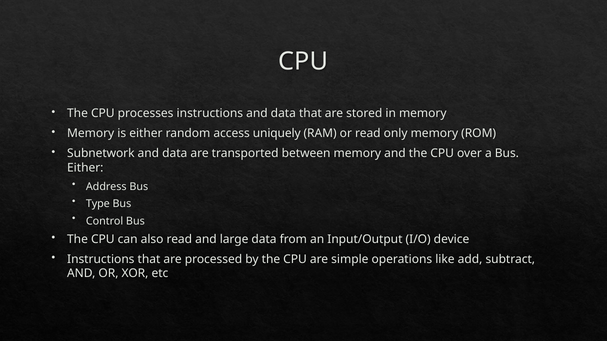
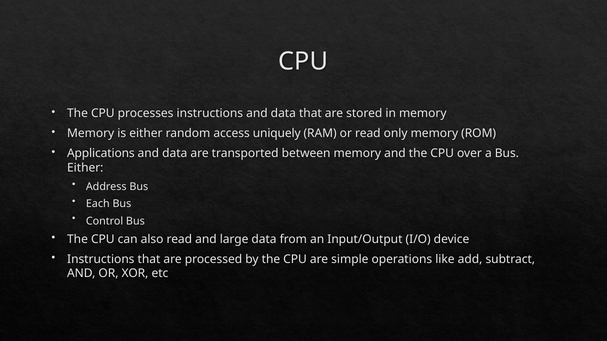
Subnetwork: Subnetwork -> Applications (101, 154)
Type: Type -> Each (98, 204)
